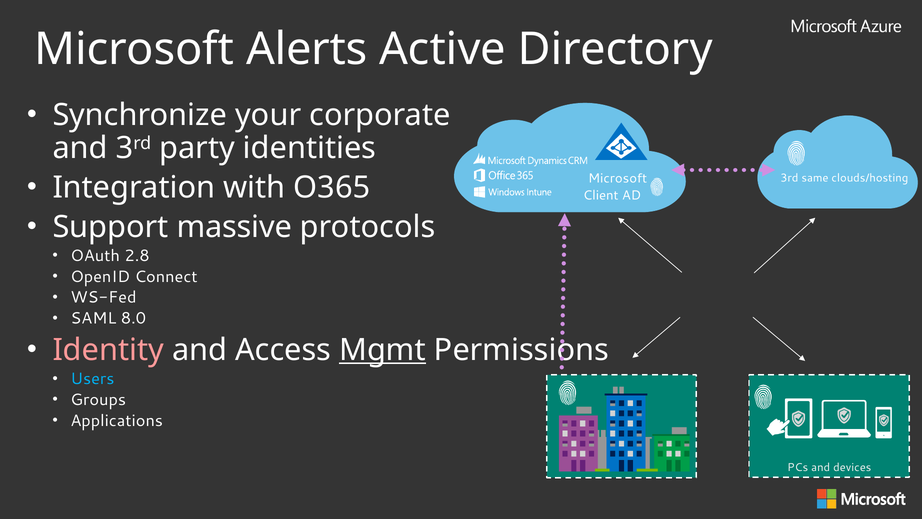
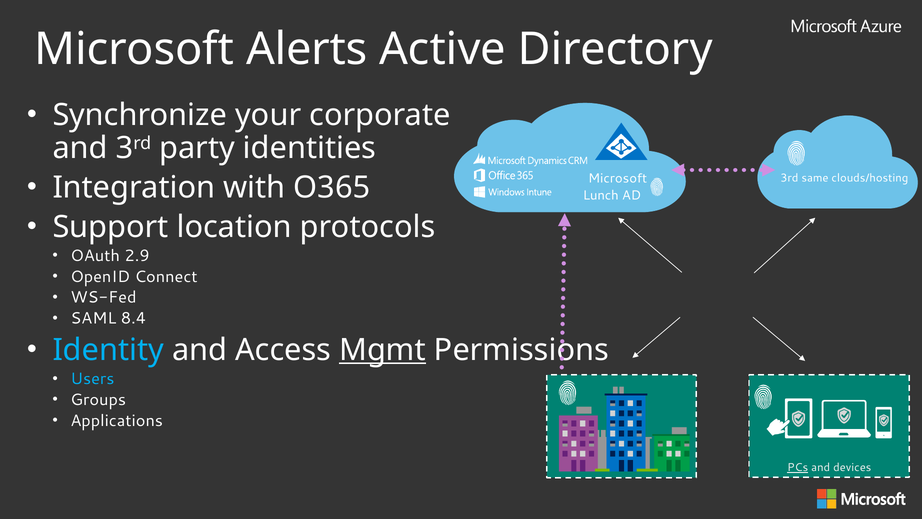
Client: Client -> Lunch (601, 195)
massive: massive -> location (234, 227)
2.8: 2.8 -> 2.9 (137, 256)
8.0: 8.0 -> 8.4 (133, 318)
Identity colour: pink -> light blue (108, 350)
PCs underline: none -> present (798, 467)
